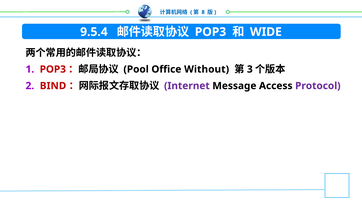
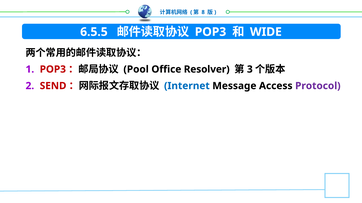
9.5.4: 9.5.4 -> 6.5.5 (94, 32)
Without: Without -> Resolver (207, 69)
BIND: BIND -> SEND (53, 86)
Internet colour: purple -> blue (187, 86)
